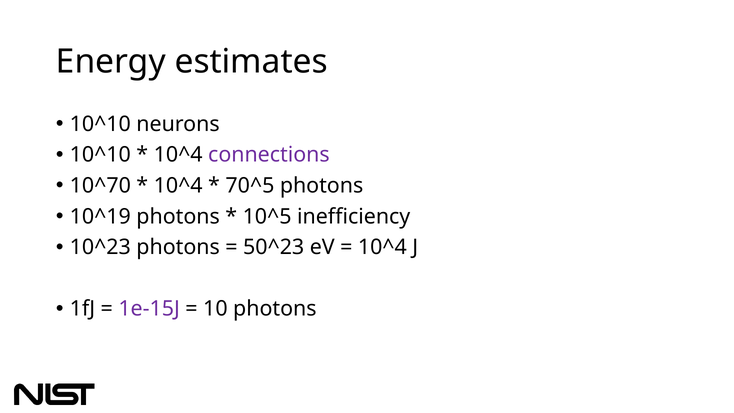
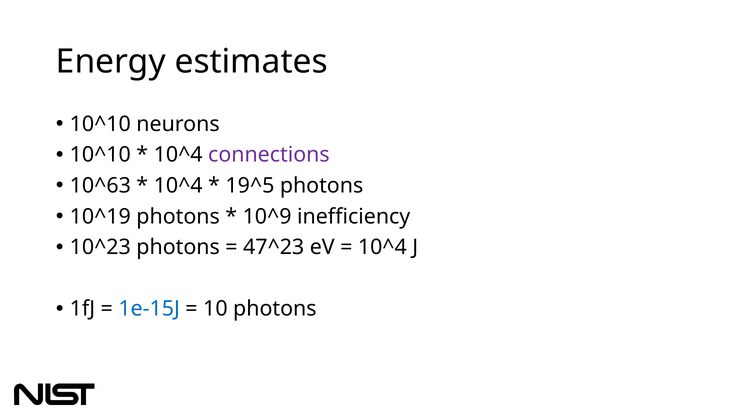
10^70: 10^70 -> 10^63 (100, 186)
70^5: 70^5 -> 19^5 (250, 186)
10^5: 10^5 -> 10^9 (267, 216)
50^23: 50^23 -> 47^23 (274, 247)
1e-15J colour: purple -> blue (149, 309)
